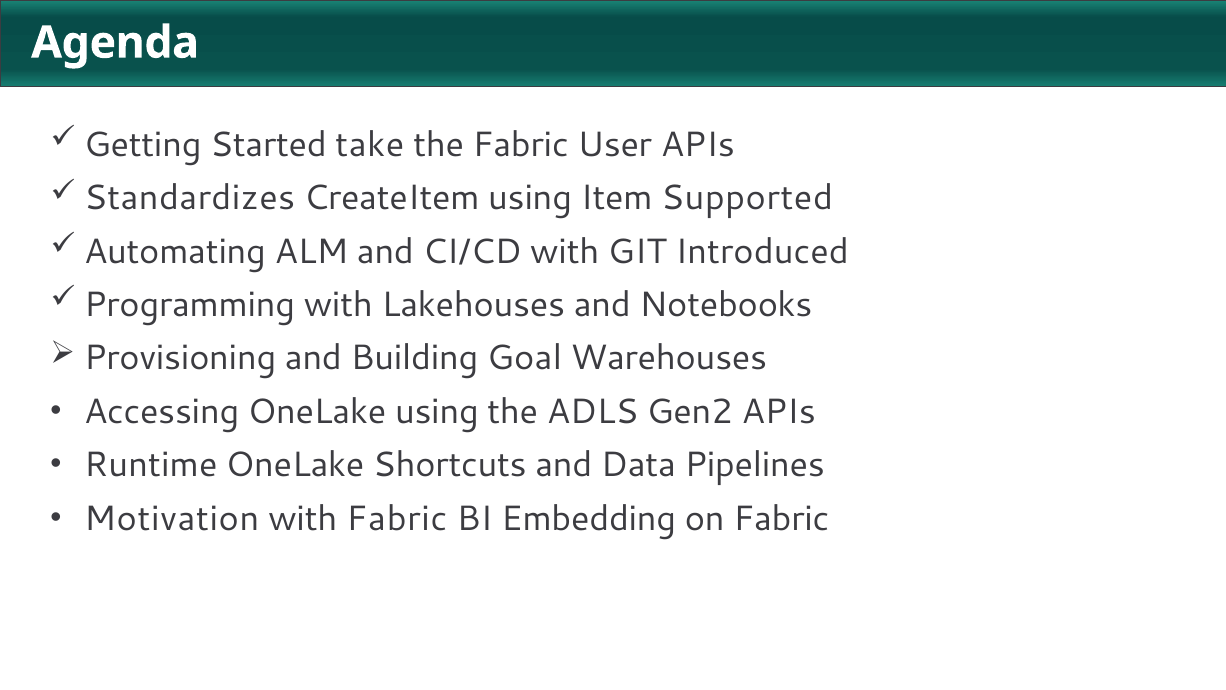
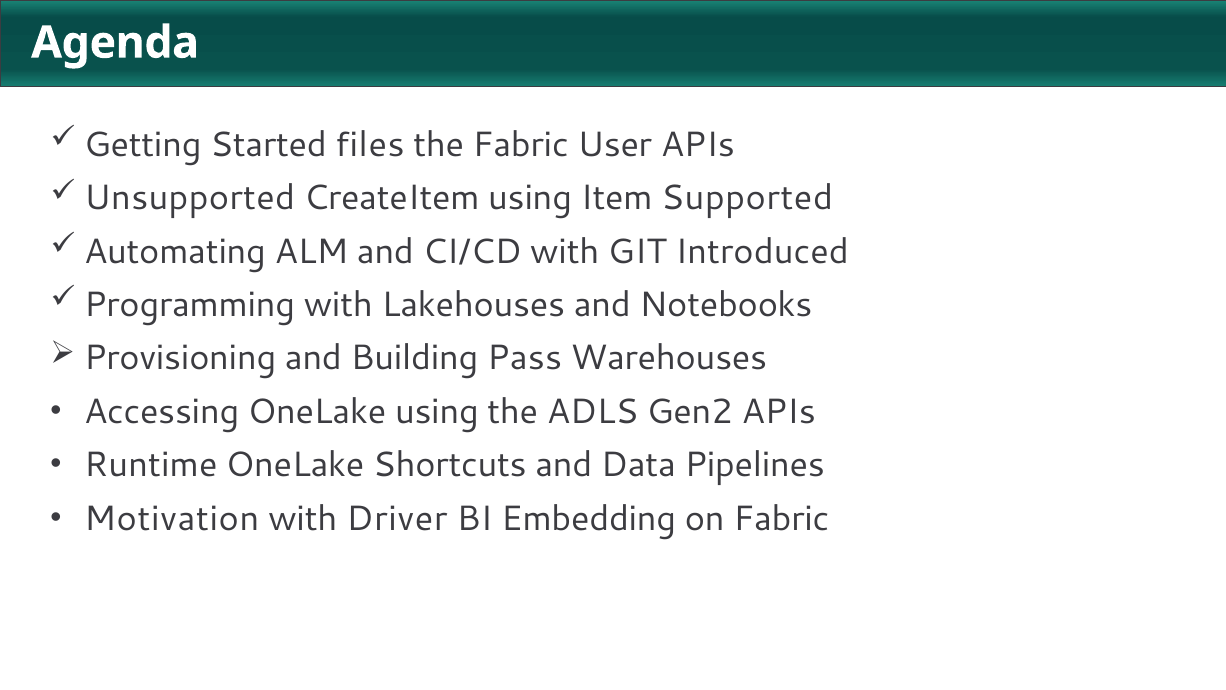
take: take -> files (370, 145)
Standardizes: Standardizes -> Unsupported (190, 198)
Goal: Goal -> Pass (525, 358)
with Fabric: Fabric -> Driver (397, 518)
